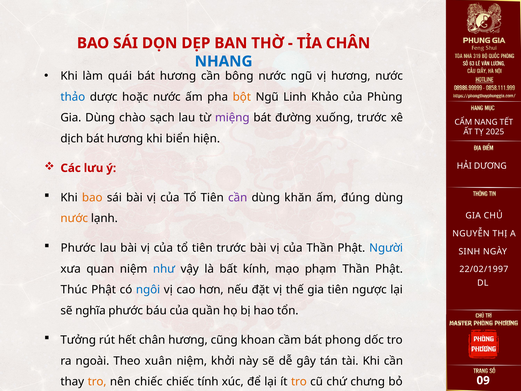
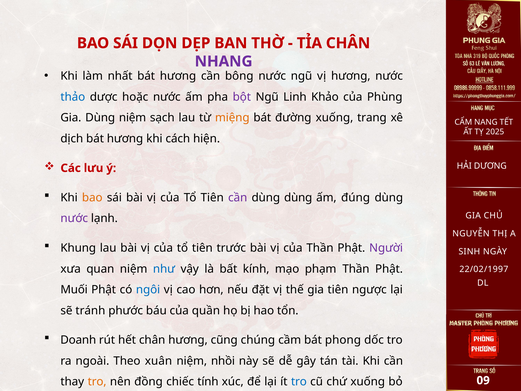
NHANG colour: blue -> purple (224, 61)
quái: quái -> nhất (120, 76)
bột colour: orange -> purple (242, 97)
Dùng chào: chào -> niệm (133, 118)
miệng colour: purple -> orange (232, 118)
xuống trước: trước -> trang (372, 118)
biển: biển -> cách (178, 139)
dùng khăn: khăn -> dùng (298, 198)
nước colour: orange -> purple (74, 218)
Phước: Phước -> Khung (78, 248)
Người colour: blue -> purple (386, 248)
Thúc: Thúc -> Muối (74, 290)
nghĩa: nghĩa -> tránh (90, 310)
Tưởng: Tưởng -> Doanh (78, 340)
khoan: khoan -> chúng (258, 340)
khởi: khởi -> nhồi (223, 361)
nên chiếc: chiếc -> đồng (149, 381)
tro colour: orange -> blue (299, 381)
chứ chưng: chưng -> xuống (368, 381)
